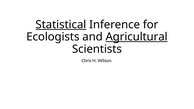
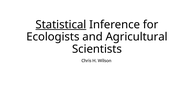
Agricultural underline: present -> none (137, 37)
